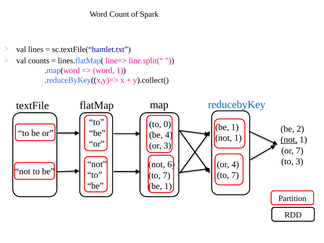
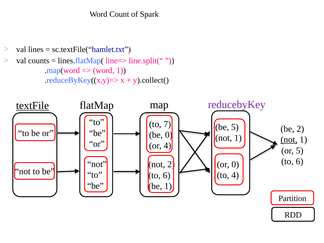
textFile underline: none -> present (32, 106)
reducebyKey colour: blue -> purple (237, 104)
0: 0 -> 7 (167, 124)
1: 1 -> 5 (235, 127)
be 4: 4 -> 0 (169, 135)
or 3: 3 -> 4 (167, 146)
or 7: 7 -> 5 (300, 151)
3: 3 -> 6 (300, 161)
not 6: 6 -> 2 (171, 164)
or 4: 4 -> 0 (235, 164)
7: 7 -> 6 (167, 175)
7: 7 -> 4 (235, 175)
